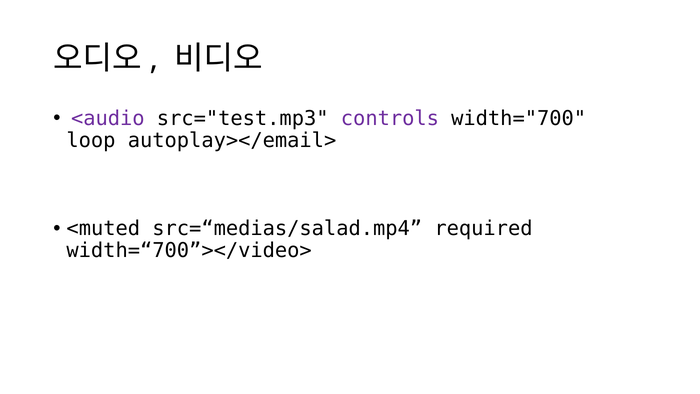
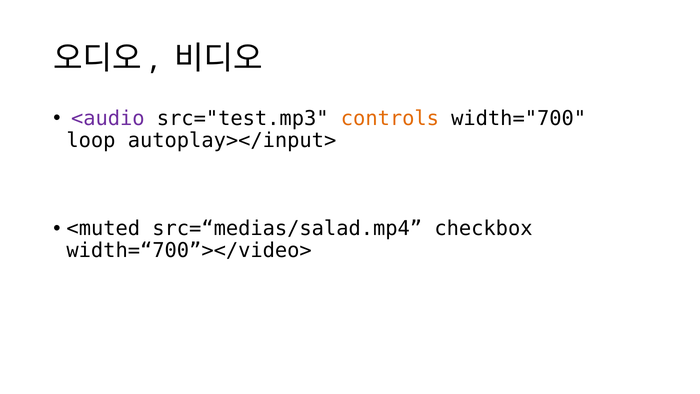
controls colour: purple -> orange (390, 118)
autoplay></email>: autoplay></email> -> autoplay></input> (232, 140)
required: required -> checkbox (483, 228)
